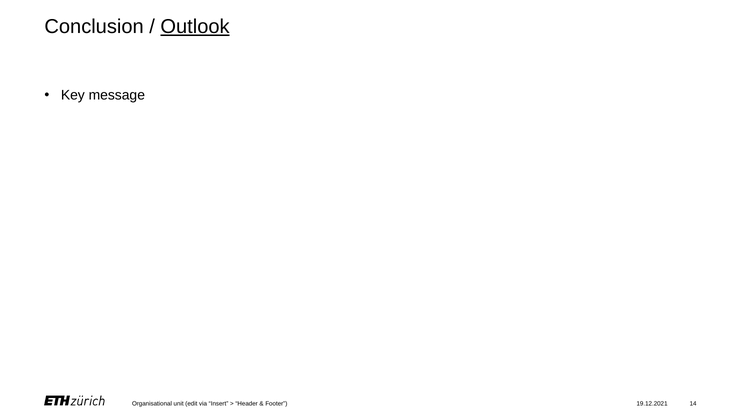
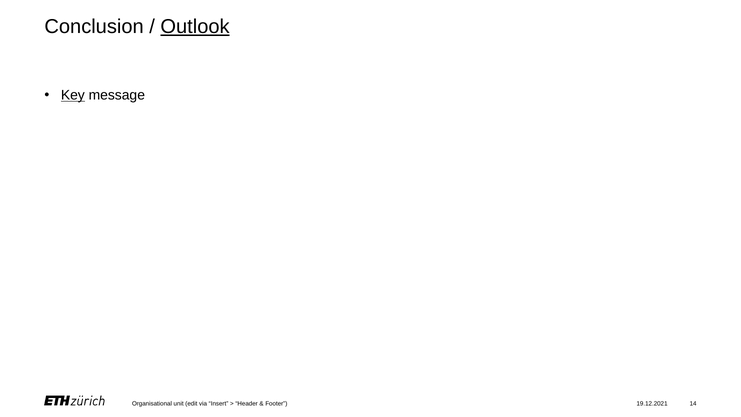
Key underline: none -> present (73, 95)
